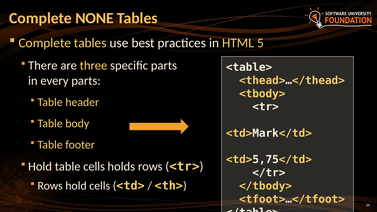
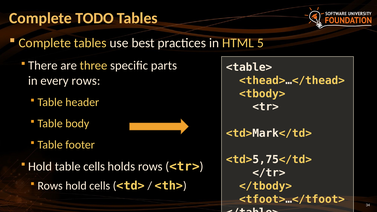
NONE: NONE -> TODO (94, 18)
every parts: parts -> rows (86, 81)
